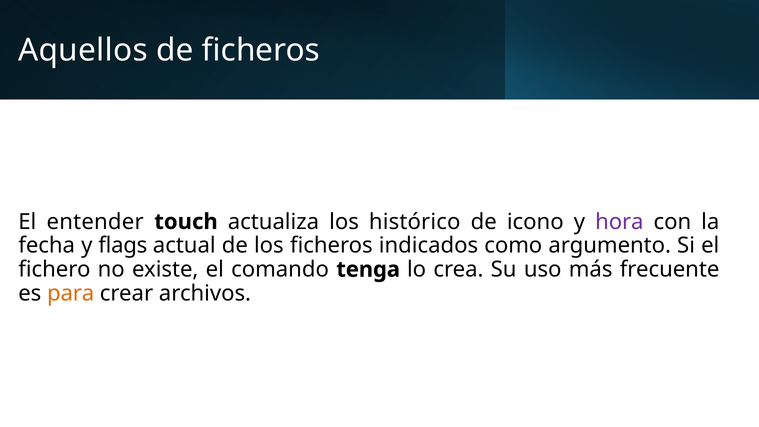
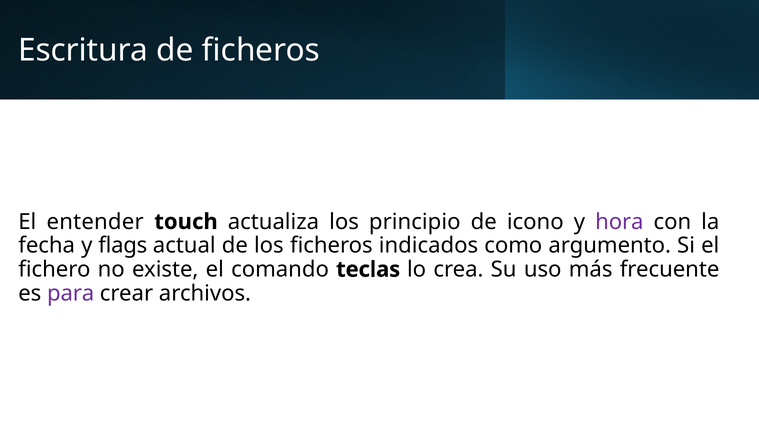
Aquellos: Aquellos -> Escritura (83, 50)
histórico: histórico -> principio (415, 222)
tenga: tenga -> teclas (368, 269)
para colour: orange -> purple (71, 293)
